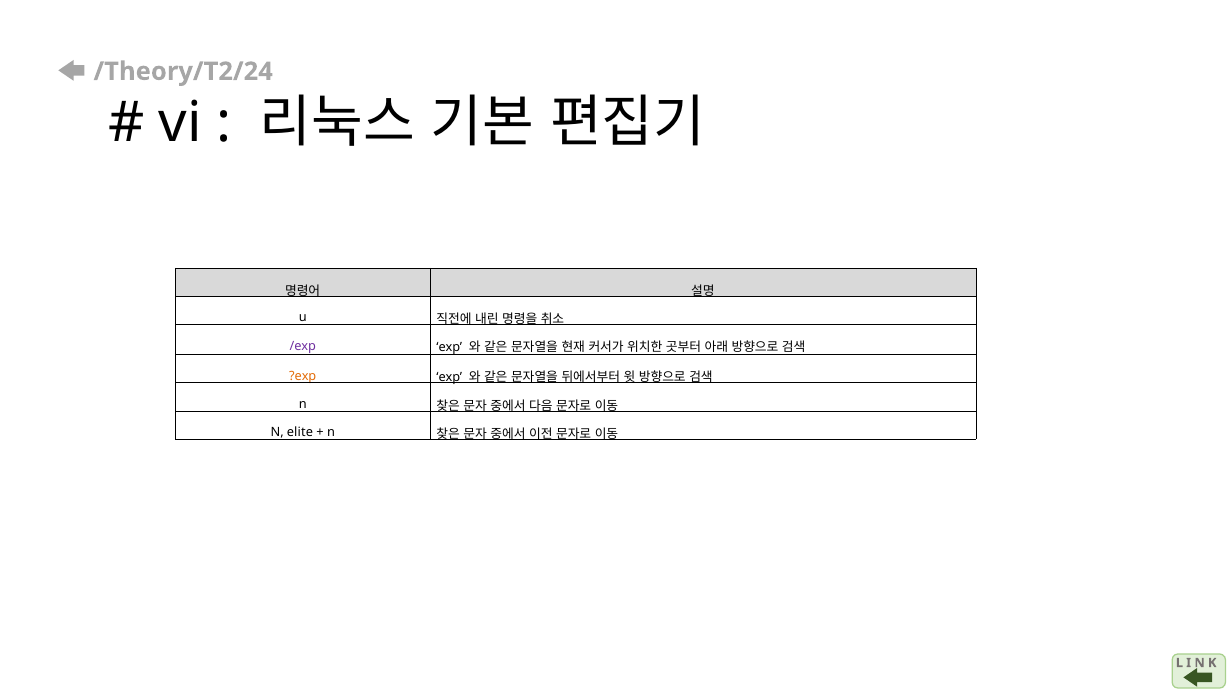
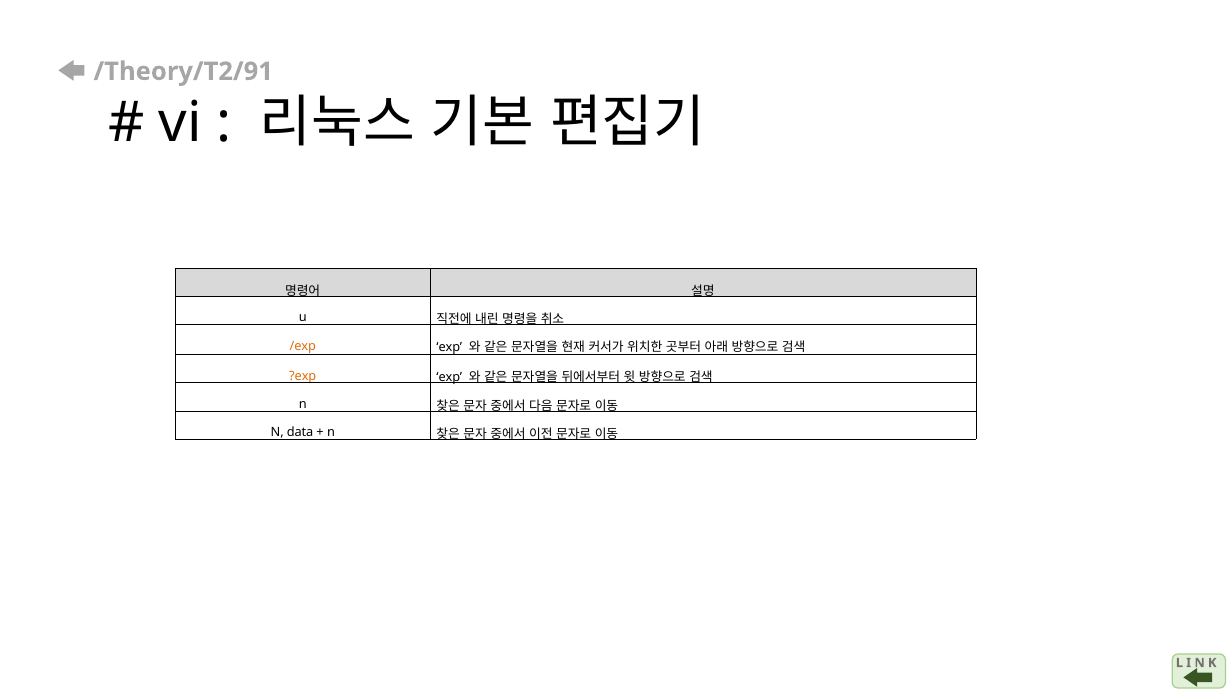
/Theory/T2/24: /Theory/T2/24 -> /Theory/T2/91 (183, 71)
/exp colour: purple -> orange (303, 346)
elite: elite -> data (300, 432)
